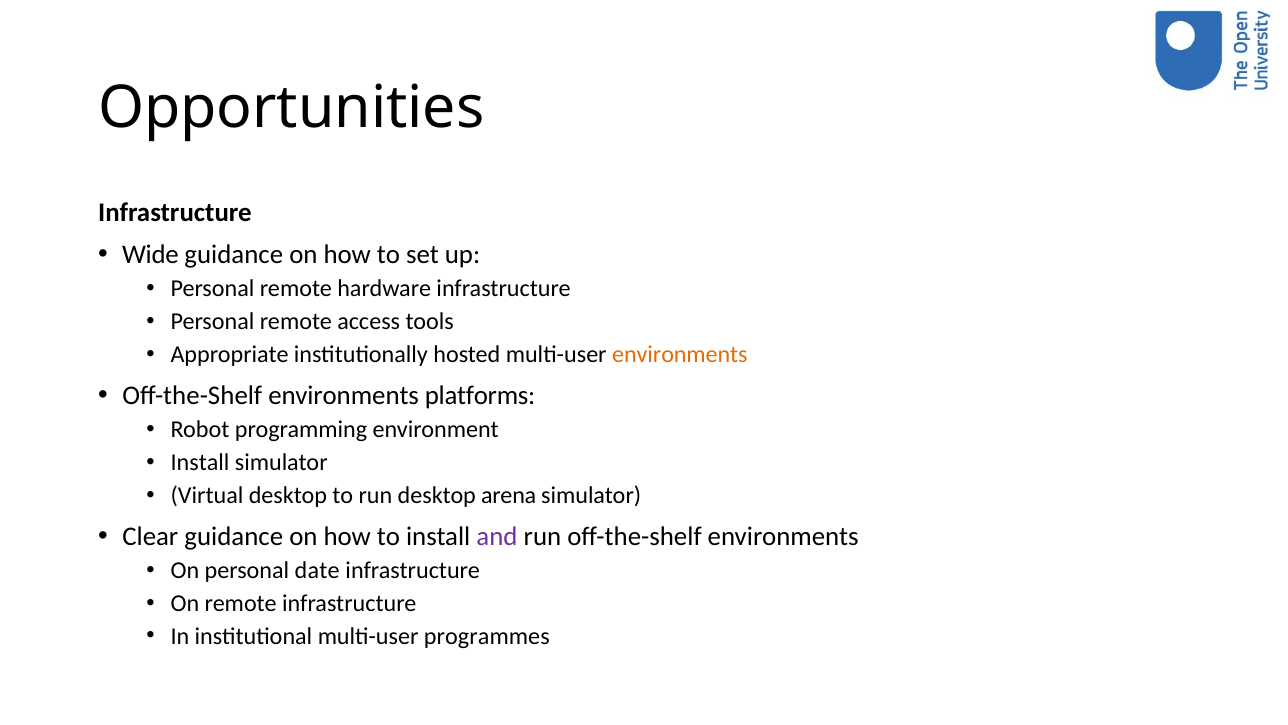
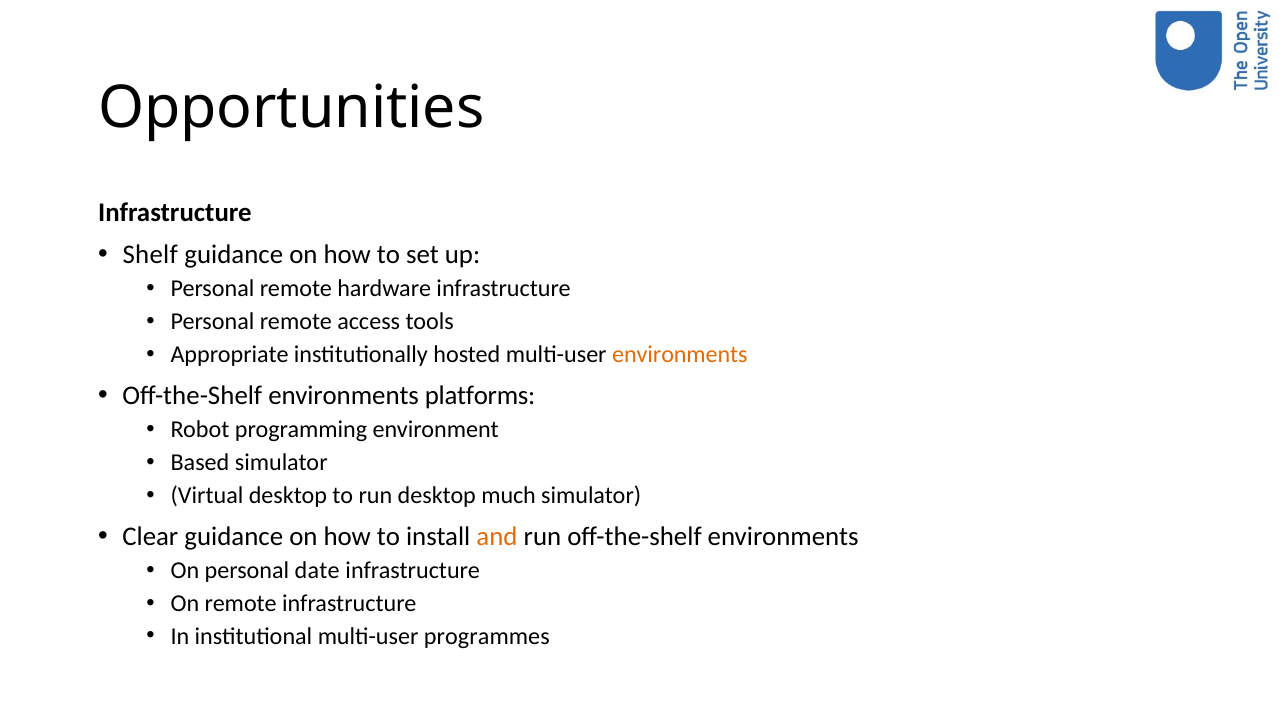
Wide: Wide -> Shelf (150, 254)
Install: Install -> Based (200, 462)
arena: arena -> much (509, 495)
and colour: purple -> orange (497, 536)
